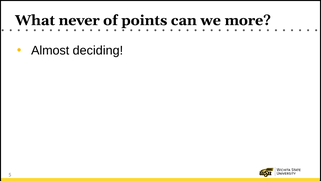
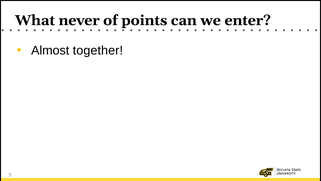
more: more -> enter (248, 20)
deciding: deciding -> together (98, 50)
